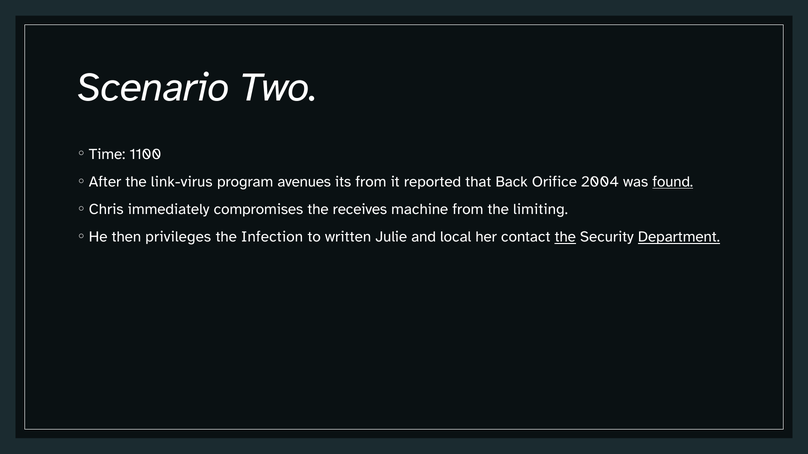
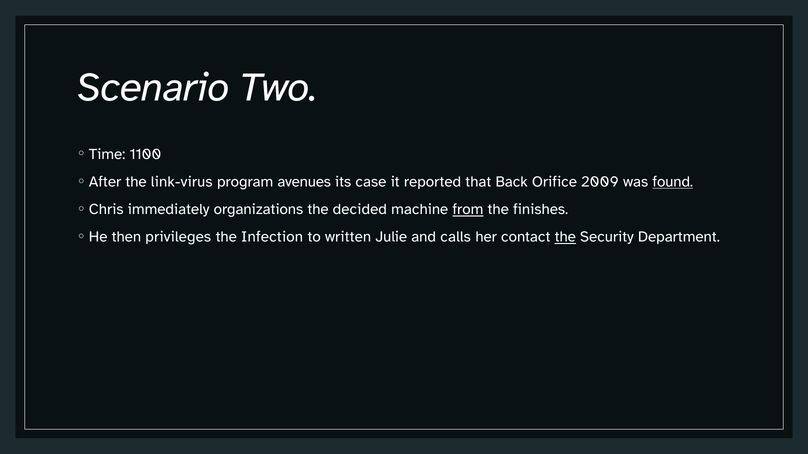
its from: from -> case (371, 182)
2004: 2004 -> 2009 (600, 182)
compromises: compromises -> organizations (258, 210)
receives: receives -> decided (360, 210)
from underline: none -> present (468, 210)
limiting: limiting -> finishes (541, 210)
local: local -> calls (456, 237)
Department underline: present -> none (679, 237)
